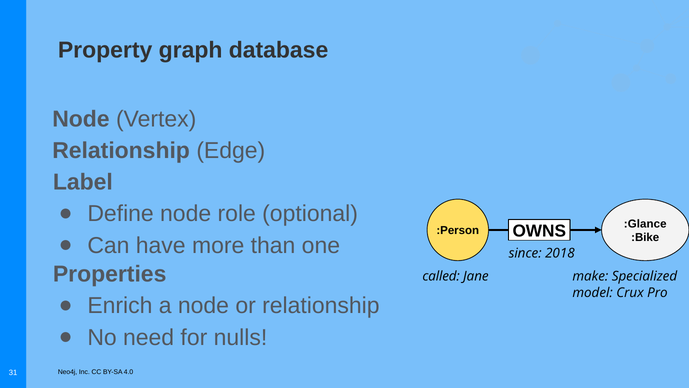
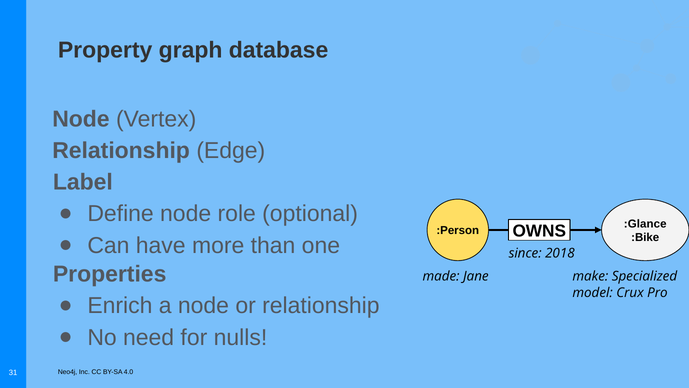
called: called -> made (441, 276)
